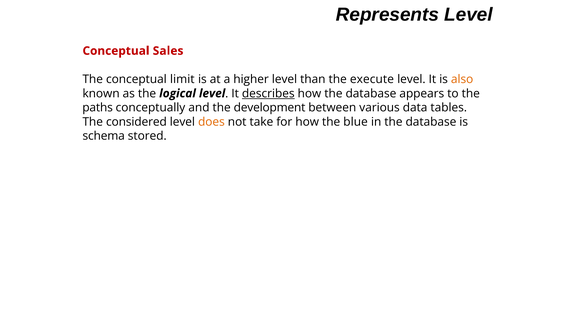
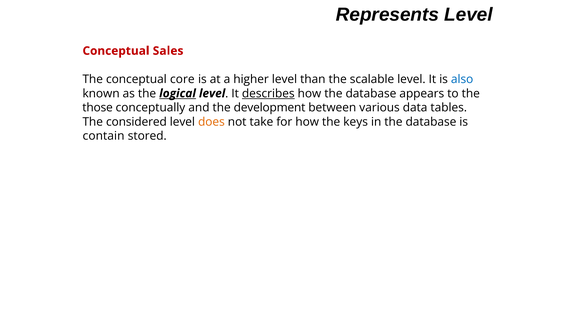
limit: limit -> core (182, 79)
execute: execute -> scalable (372, 79)
also colour: orange -> blue (462, 79)
logical underline: none -> present (178, 94)
paths: paths -> those (98, 108)
blue: blue -> keys (356, 122)
schema: schema -> contain (104, 136)
